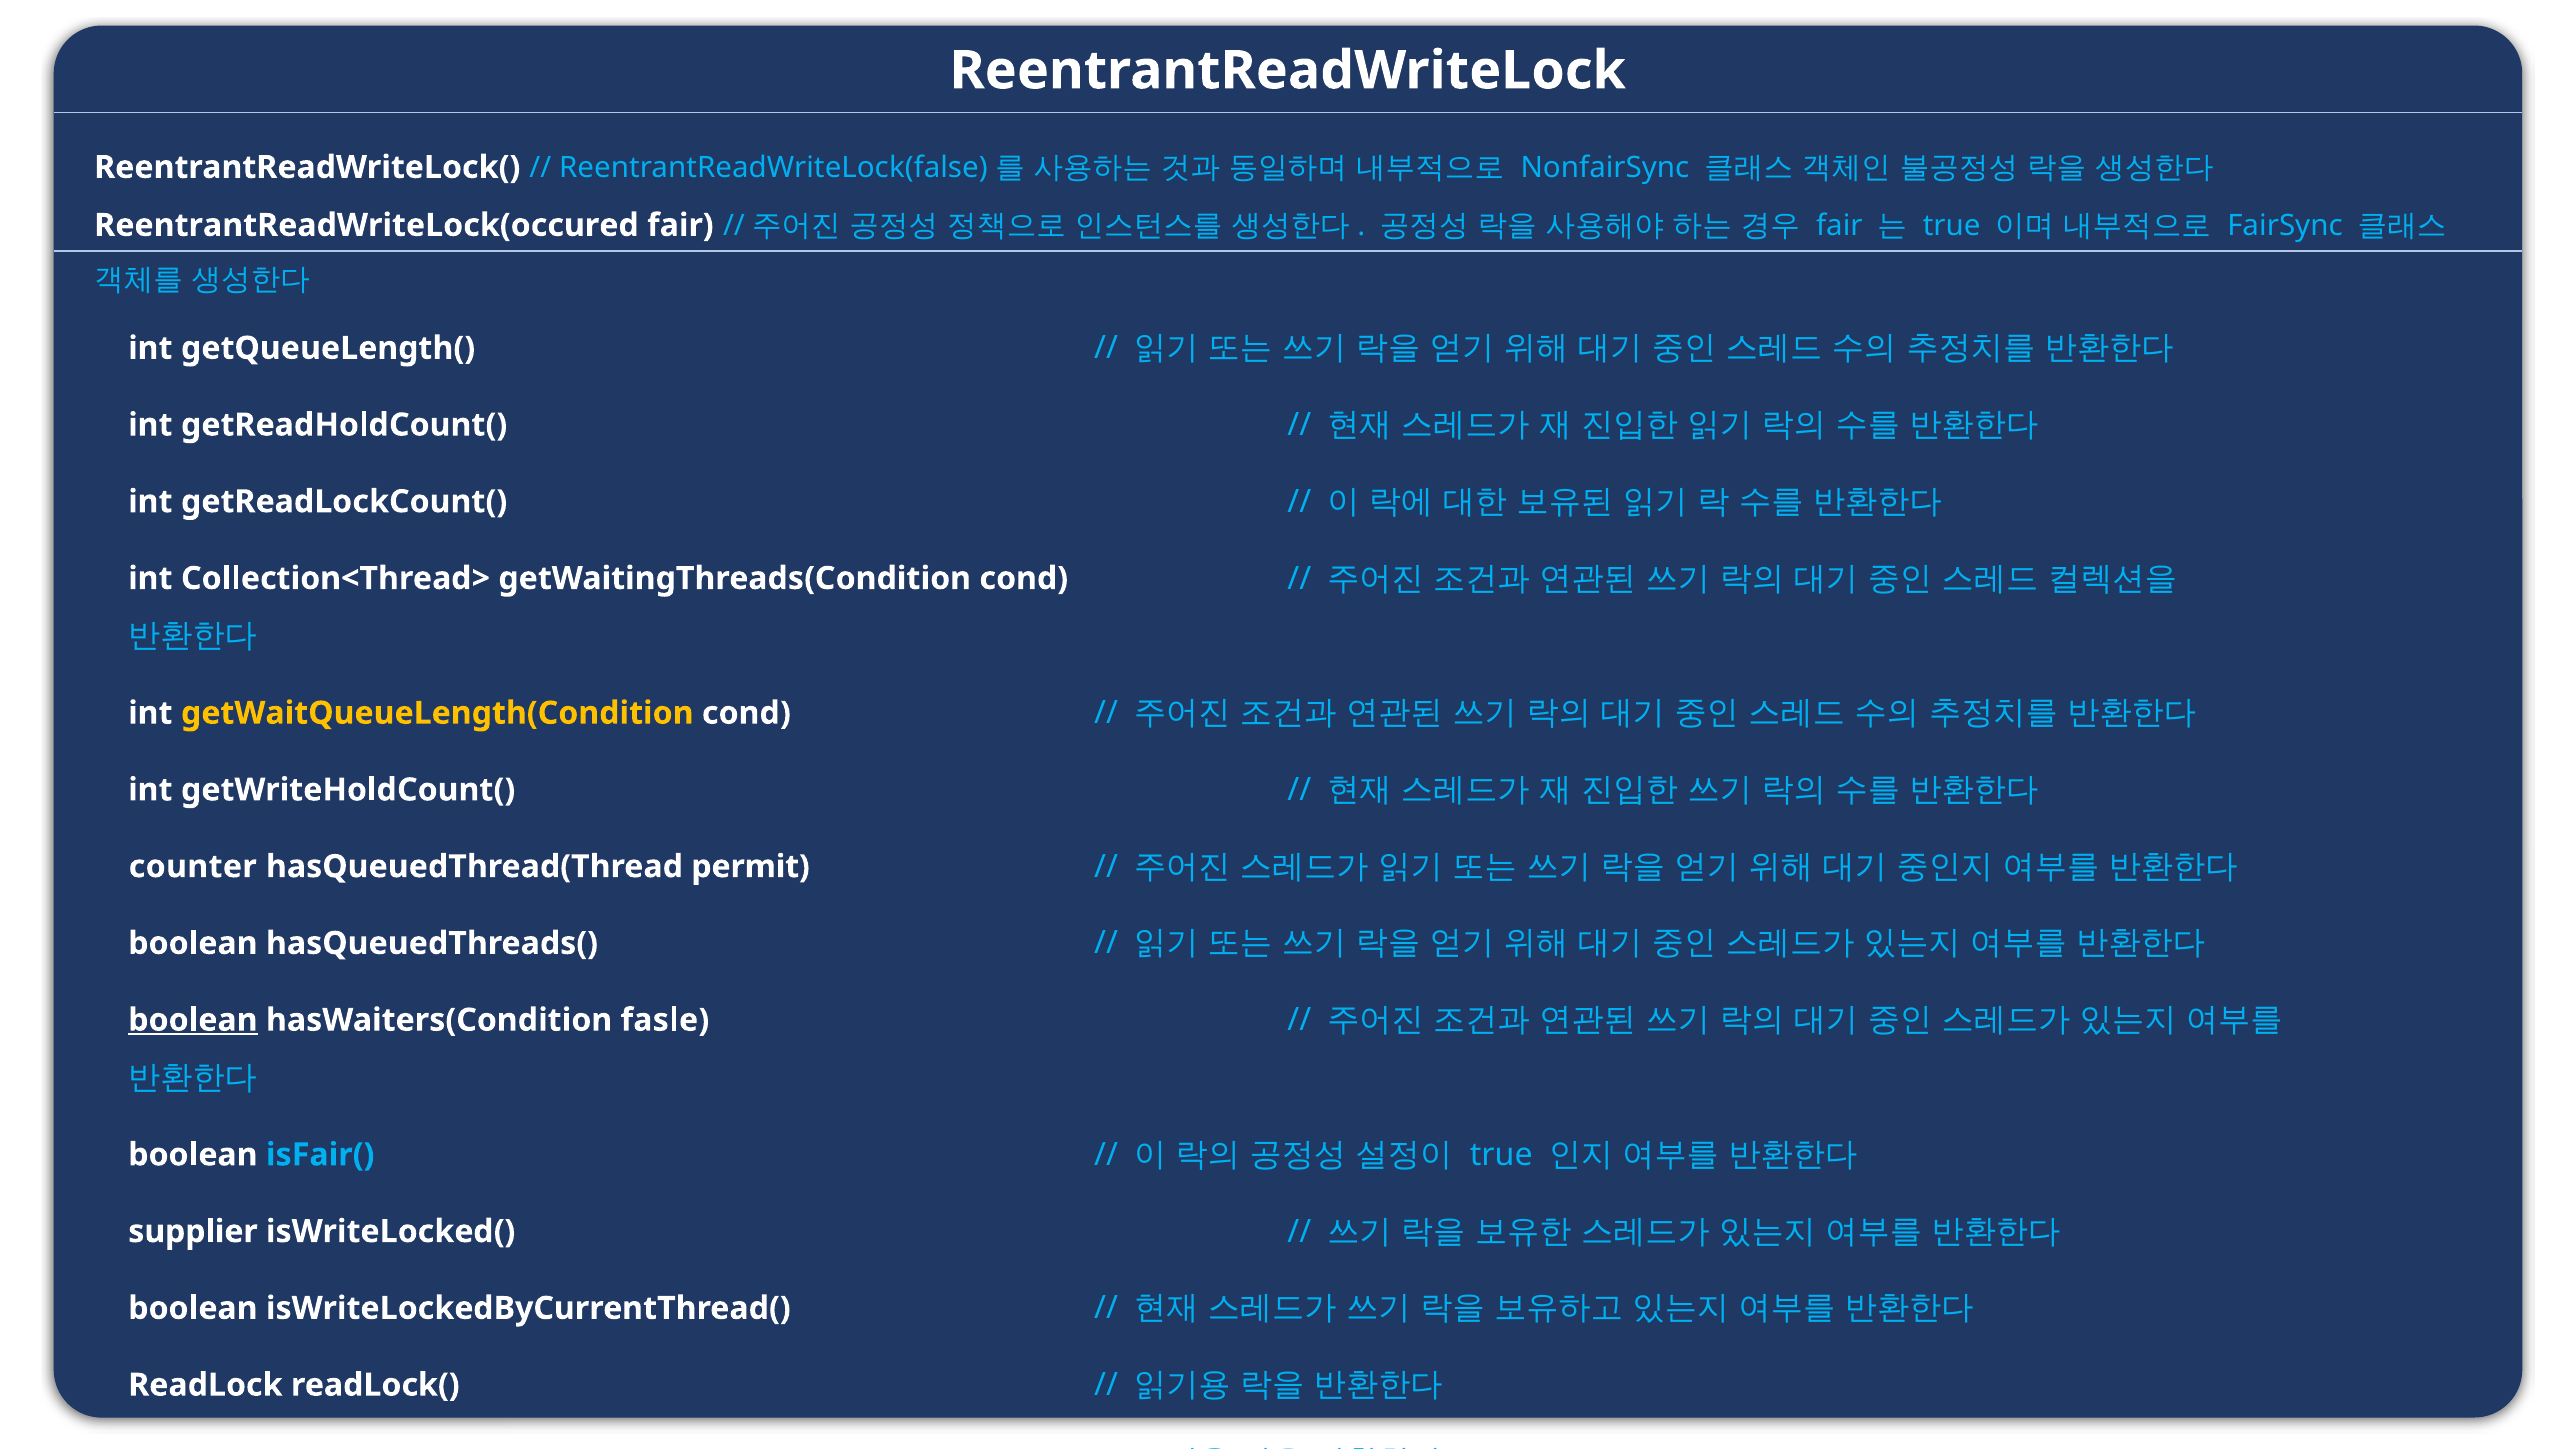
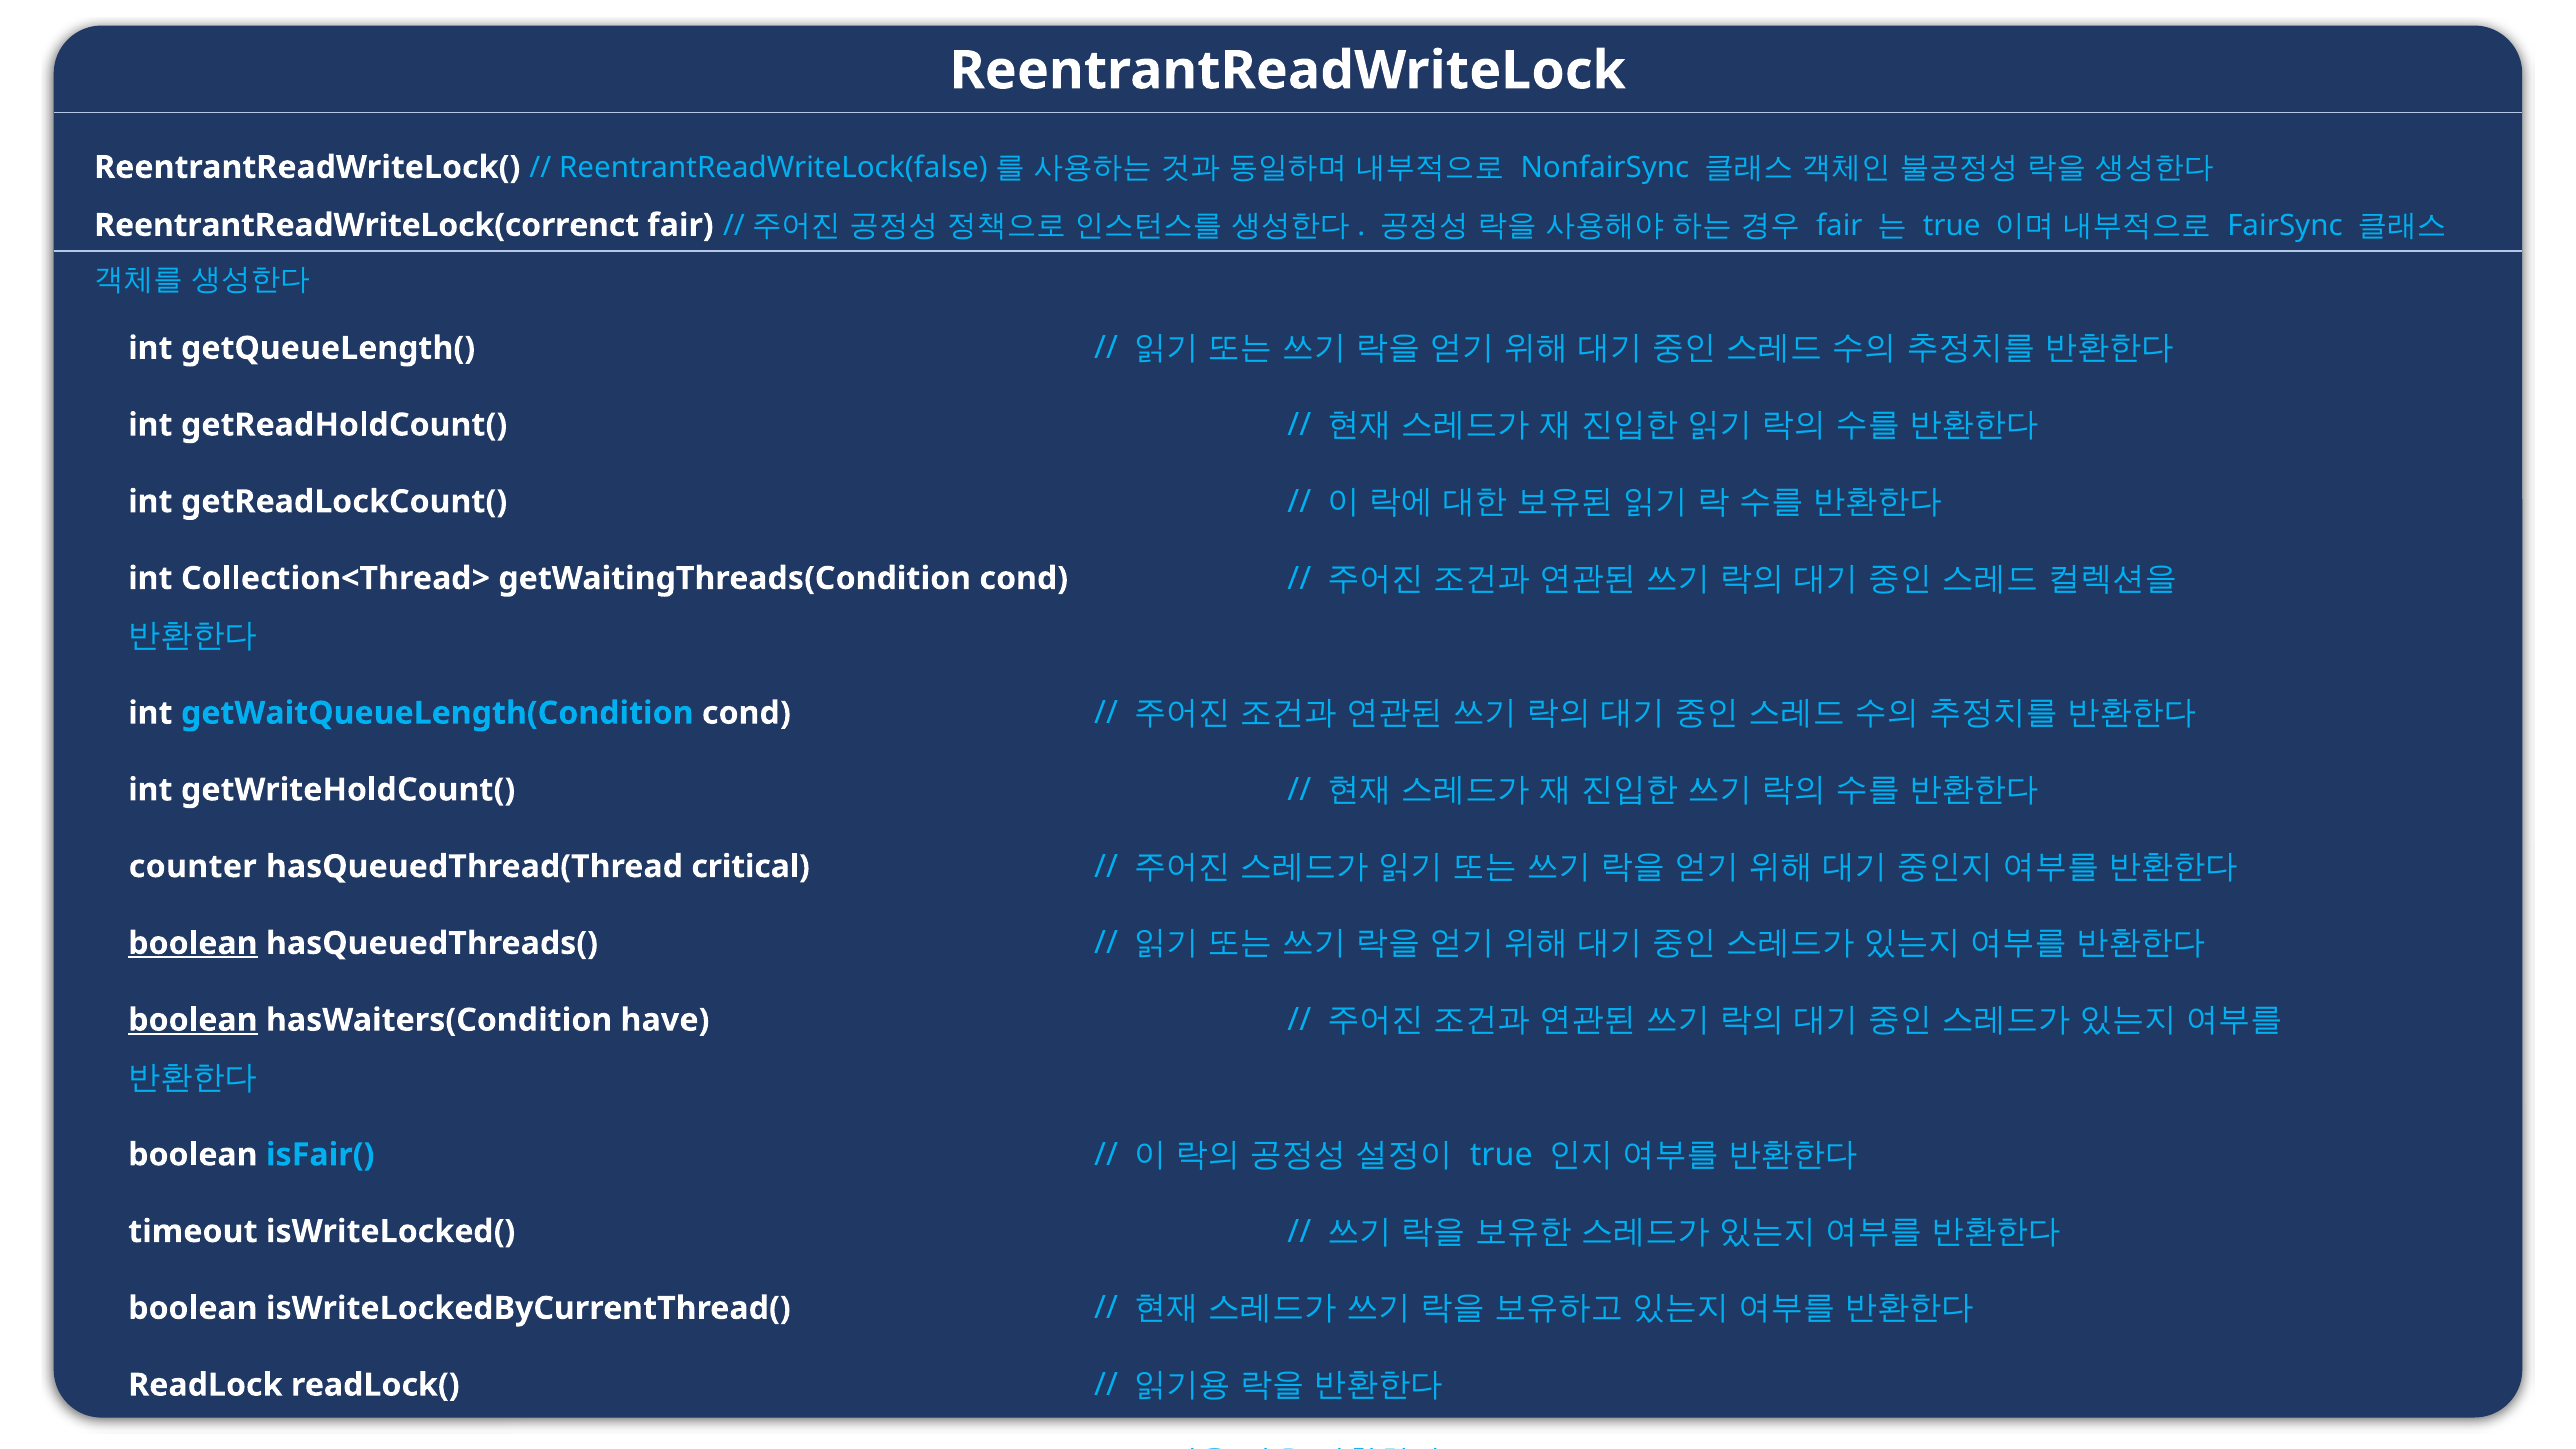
ReentrantReadWriteLock(occured: ReentrantReadWriteLock(occured -> ReentrantReadWriteLock(correnct (367, 225)
getWaitQueueLength(Condition colour: yellow -> light blue (437, 713)
permit: permit -> critical (751, 867)
boolean underline: none -> present (193, 943)
fasle: fasle -> have (665, 1020)
supplier: supplier -> timeout (193, 1232)
